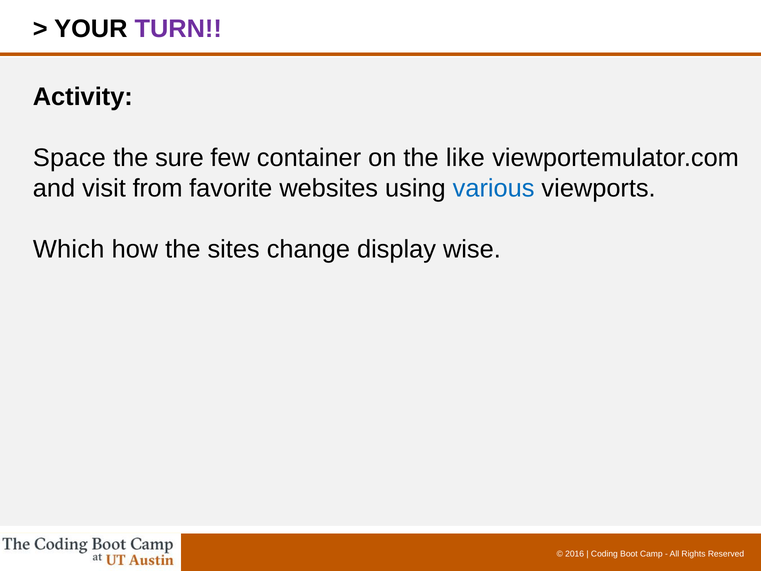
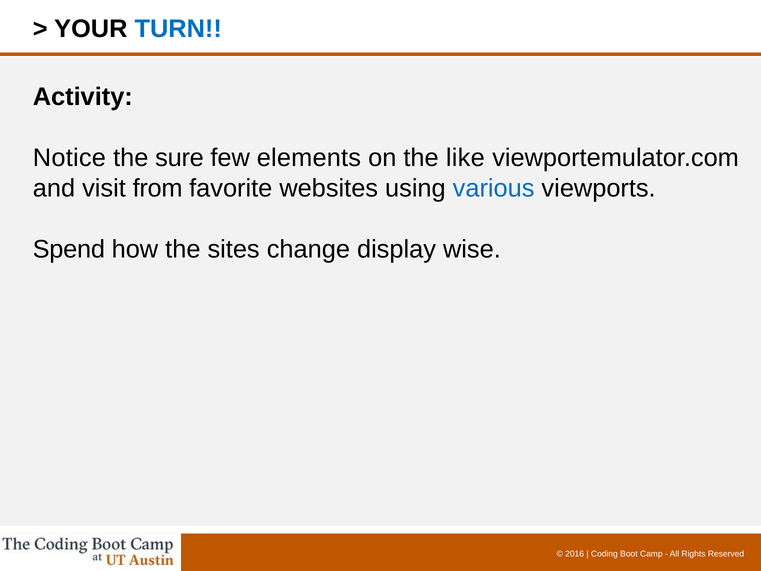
TURN colour: purple -> blue (178, 29)
Space: Space -> Notice (69, 158)
container: container -> elements (309, 158)
Which: Which -> Spend (69, 249)
